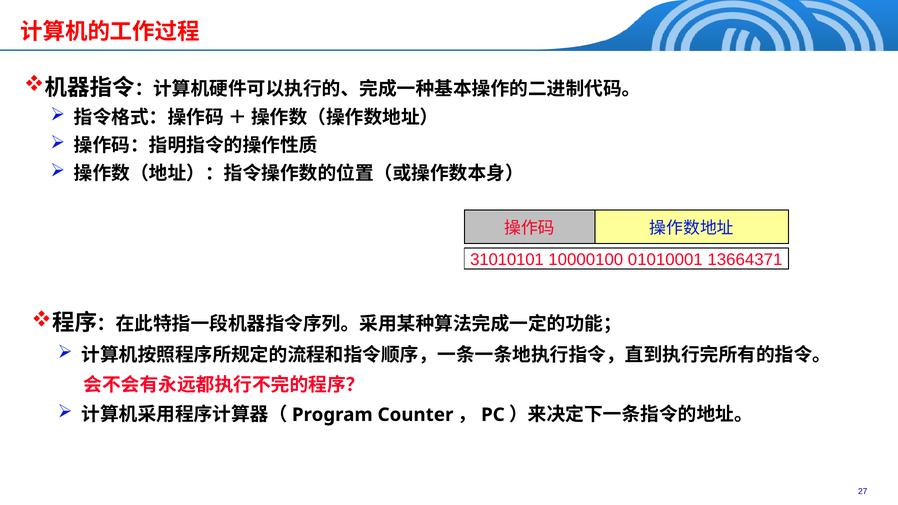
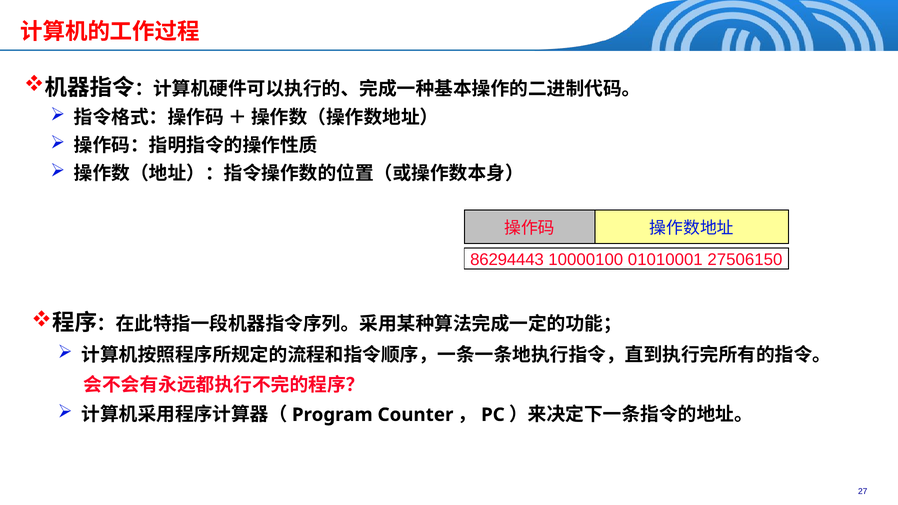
31010101: 31010101 -> 86294443 (507, 260)
13664371: 13664371 -> 27506150 (745, 260)
